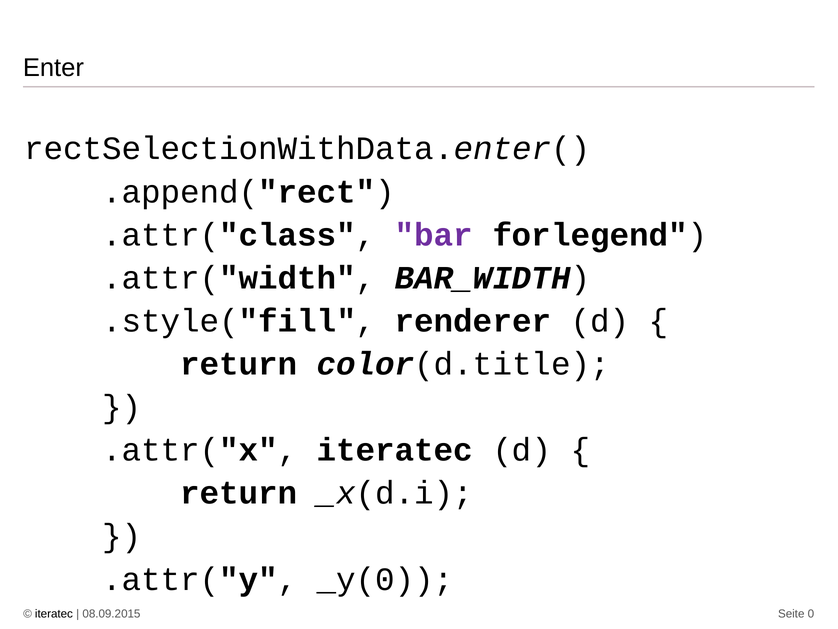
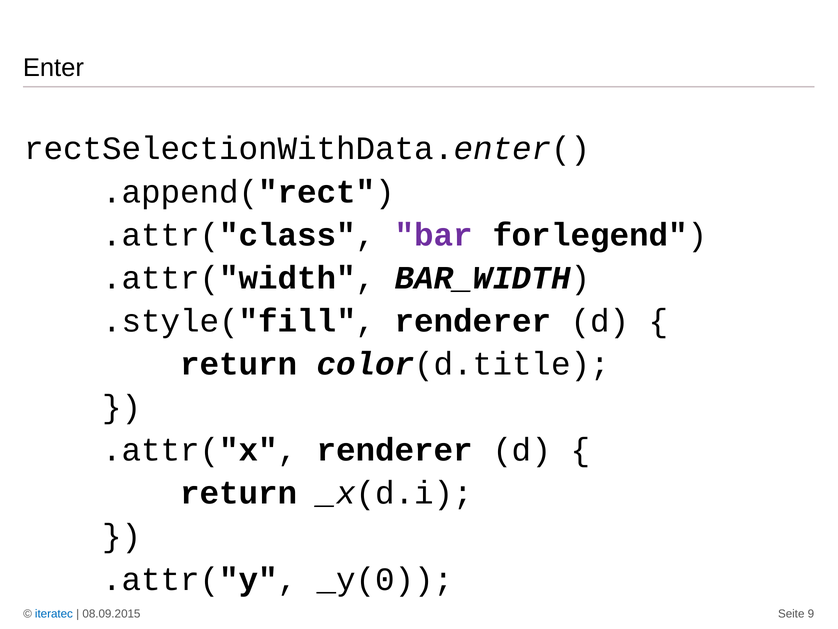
.attr("x iteratec: iteratec -> renderer (395, 450)
iteratec colour: black -> blue (54, 613)
0: 0 -> 9 (811, 613)
